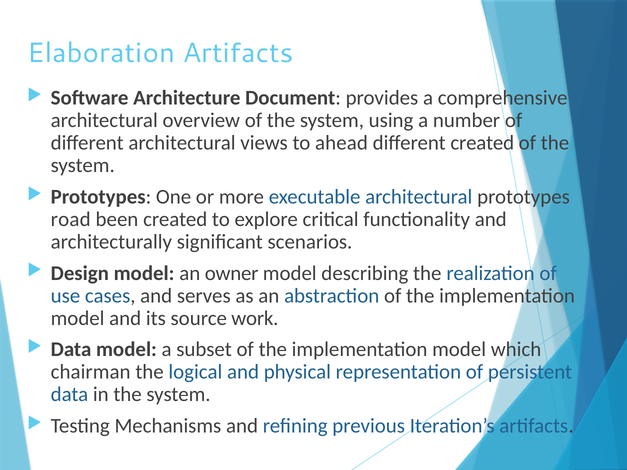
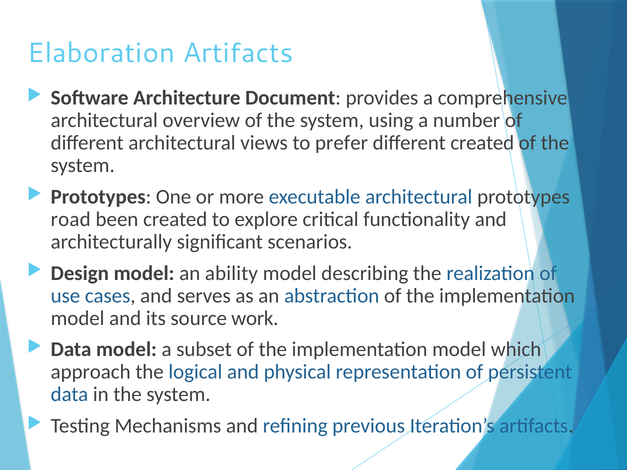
ahead: ahead -> prefer (342, 143)
owner: owner -> ability (231, 273)
chairman: chairman -> approach (91, 372)
